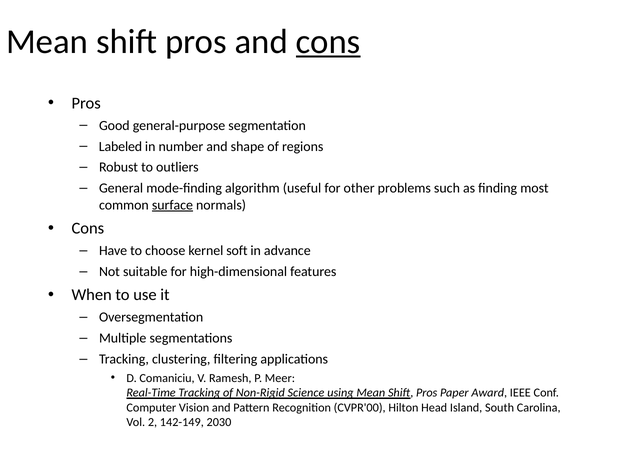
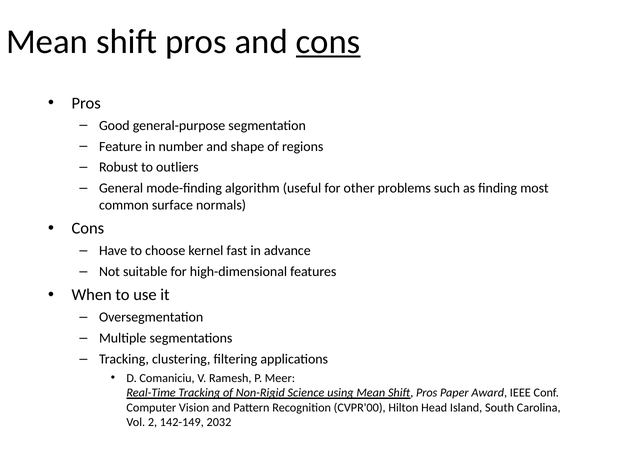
Labeled: Labeled -> Feature (120, 146)
surface underline: present -> none (172, 205)
soft: soft -> fast (237, 250)
2030: 2030 -> 2032 (219, 422)
